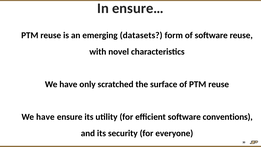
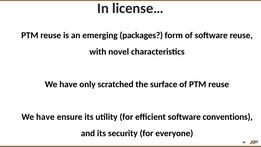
ensure…: ensure… -> license… (138, 8)
datasets: datasets -> packages (141, 35)
